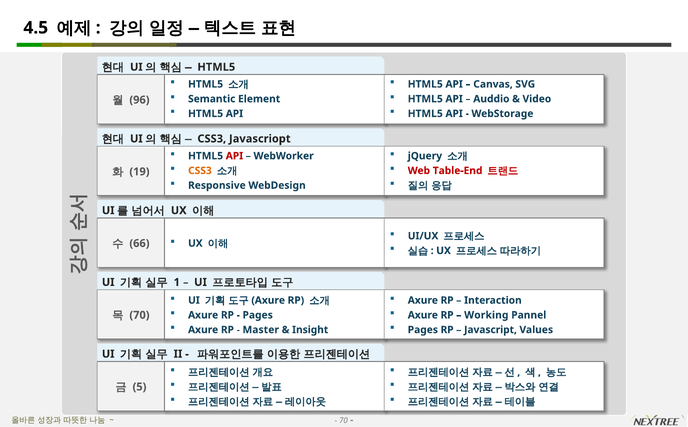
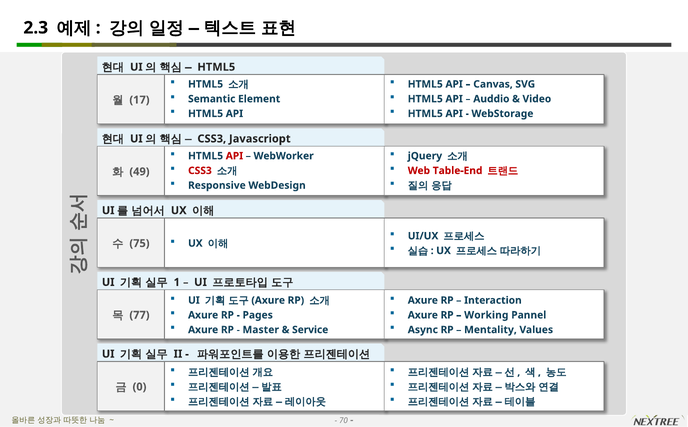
4.5: 4.5 -> 2.3 (36, 28)
96: 96 -> 17 (139, 100)
CSS3 colour: orange -> red (200, 171)
19: 19 -> 49 (139, 172)
66: 66 -> 75 (139, 243)
70: 70 -> 77 (139, 315)
Insight: Insight -> Service (310, 330)
Pages: Pages -> Async (423, 330)
Javascript: Javascript -> Mentality (490, 330)
5: 5 -> 0 (139, 387)
